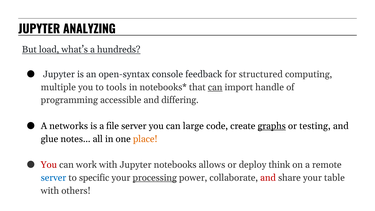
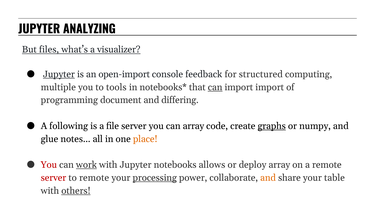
load: load -> files (49, 49)
hundreds: hundreds -> visualizer (119, 49)
Jupyter underline: none -> present (59, 74)
open-syntax: open-syntax -> open-import (124, 74)
import handle: handle -> import (270, 87)
accessible: accessible -> document (121, 100)
networks: networks -> following (69, 126)
can large: large -> array (193, 126)
testing: testing -> numpy (315, 126)
work underline: none -> present (86, 165)
deploy think: think -> array (279, 165)
server colour: blue -> red (54, 178)
to specific: specific -> remote (94, 178)
and colour: red -> orange (268, 178)
others underline: none -> present (76, 191)
